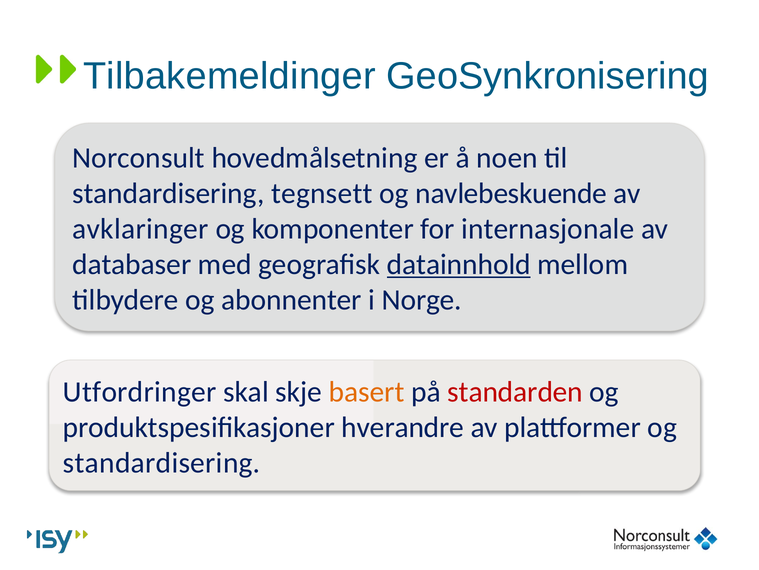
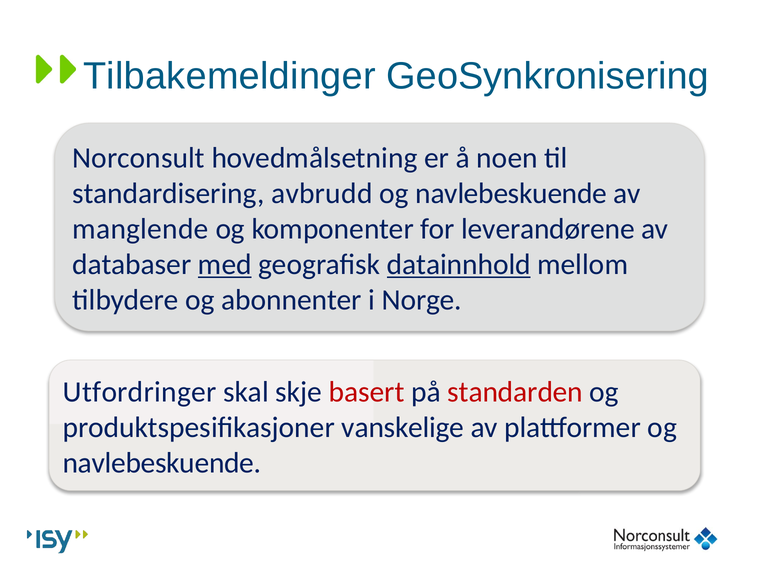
tegnsett: tegnsett -> avbrudd (322, 193)
avklaringer: avklaringer -> manglende (140, 229)
internasjonale: internasjonale -> leverandørene (548, 229)
med underline: none -> present (225, 264)
basert colour: orange -> red (367, 391)
hverandre: hverandre -> vanskelige (403, 427)
standardisering: standardisering -> navlebeskuende (162, 462)
